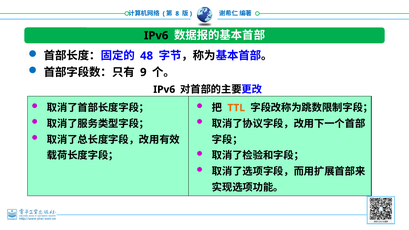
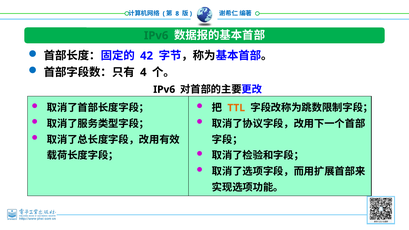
IPv6 colour: black -> green (156, 36)
48: 48 -> 42 (147, 56)
9: 9 -> 4 (143, 72)
